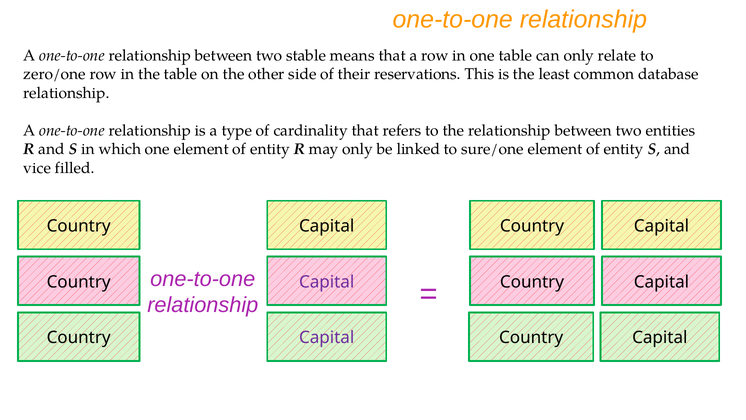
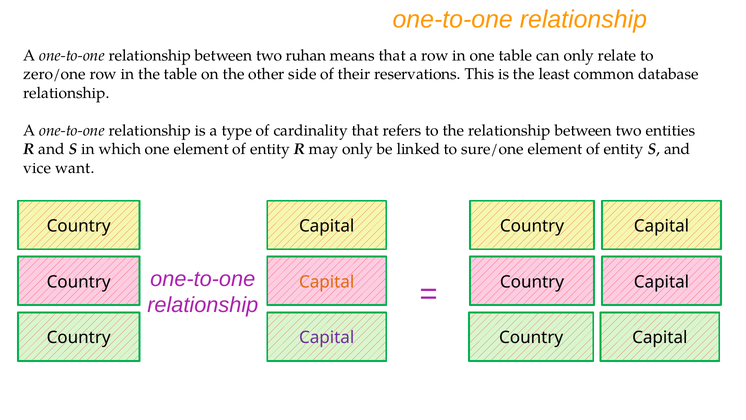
stable: stable -> ruhan (306, 56)
filled: filled -> want (75, 168)
Capital colour: purple -> orange (327, 282)
